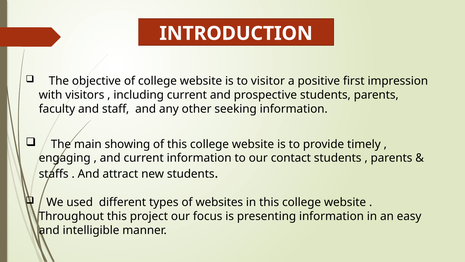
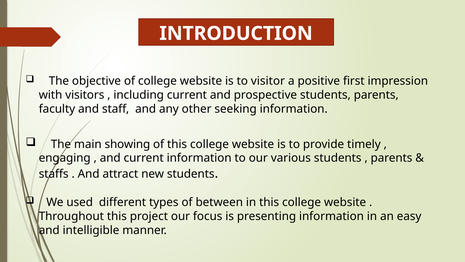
contact: contact -> various (291, 158)
websites: websites -> between (219, 202)
